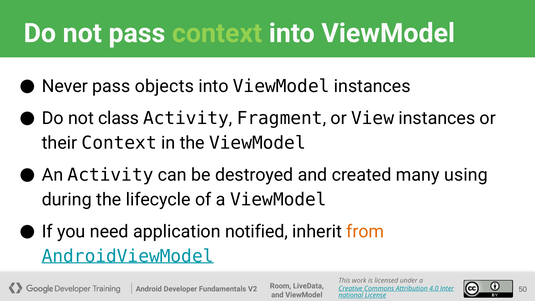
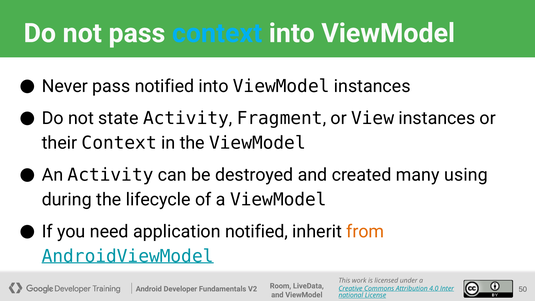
context colour: light green -> light blue (217, 33)
pass objects: objects -> notified (164, 86)
class: class -> state (118, 118)
